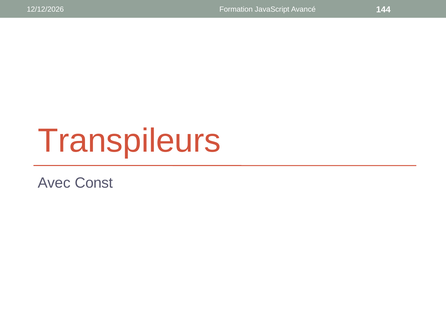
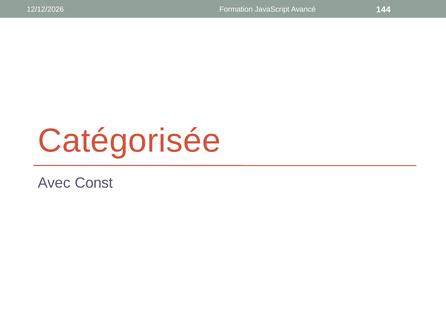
Transpileurs: Transpileurs -> Catégorisée (129, 141)
